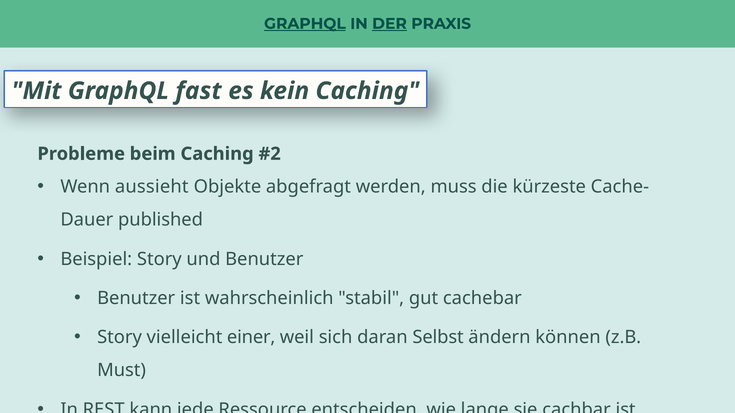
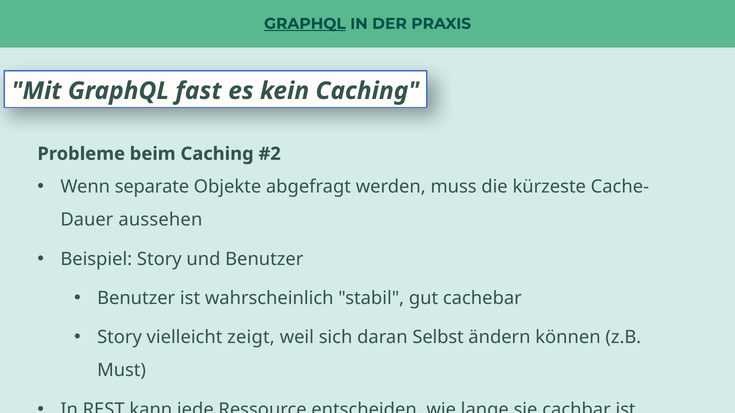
DER underline: present -> none (389, 24)
aussieht: aussieht -> separate (152, 187)
published: published -> aussehen (160, 220)
einer: einer -> zeigt (251, 338)
